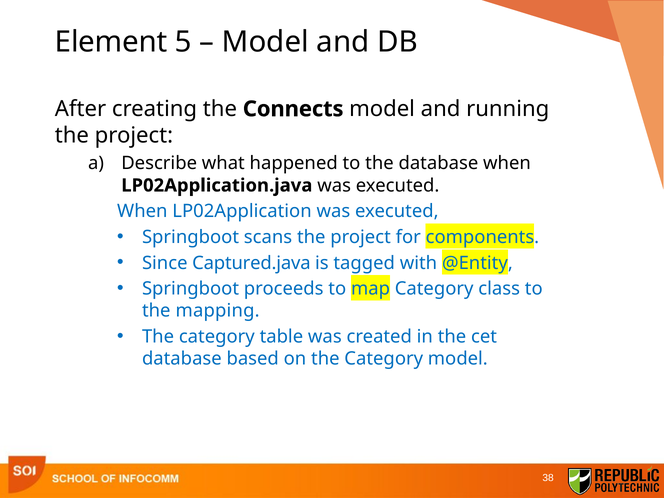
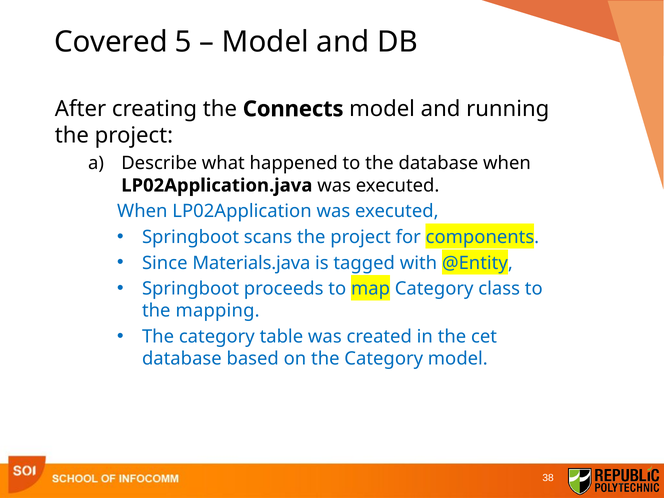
Element: Element -> Covered (111, 42)
Captured.java: Captured.java -> Materials.java (251, 263)
